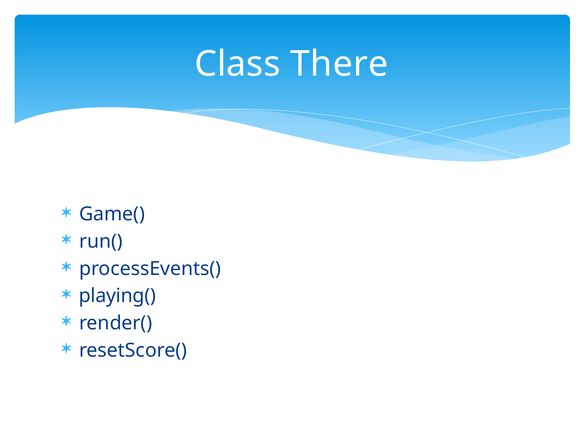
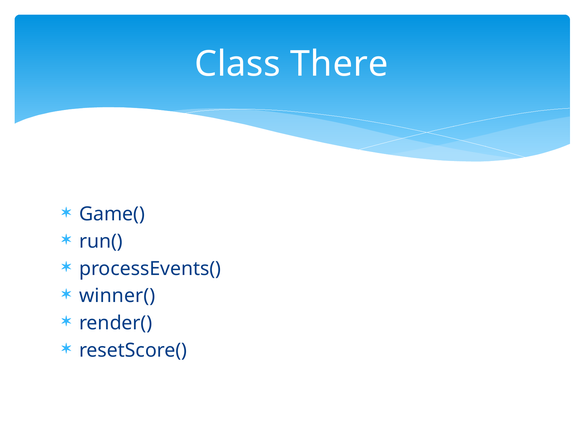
playing(: playing( -> winner( (117, 296)
